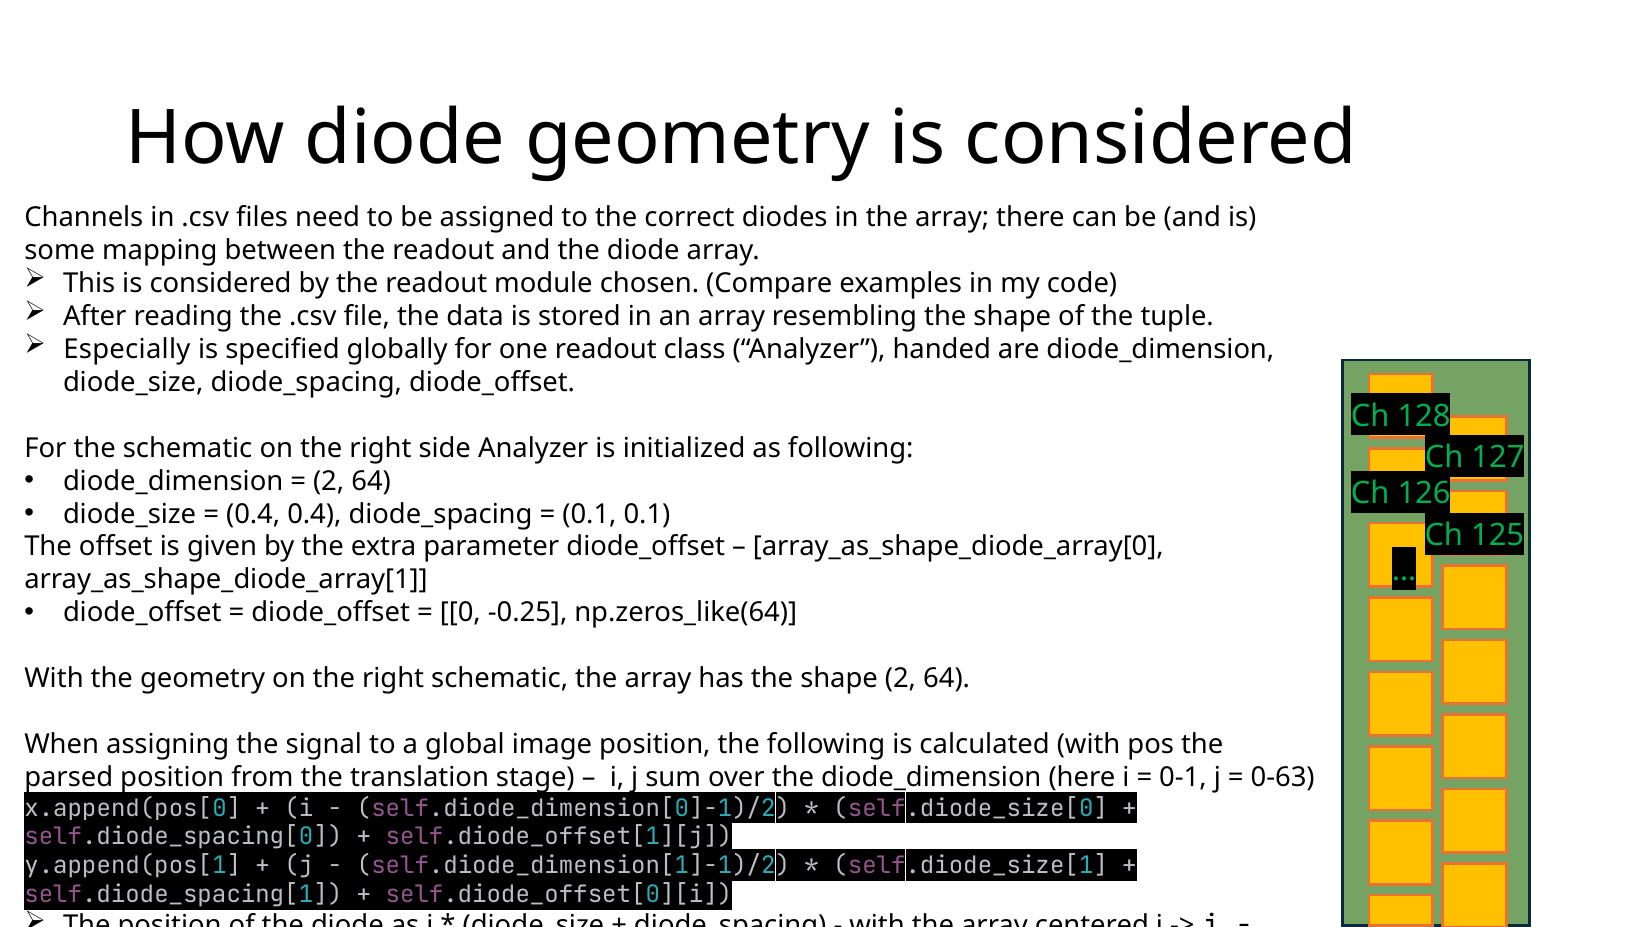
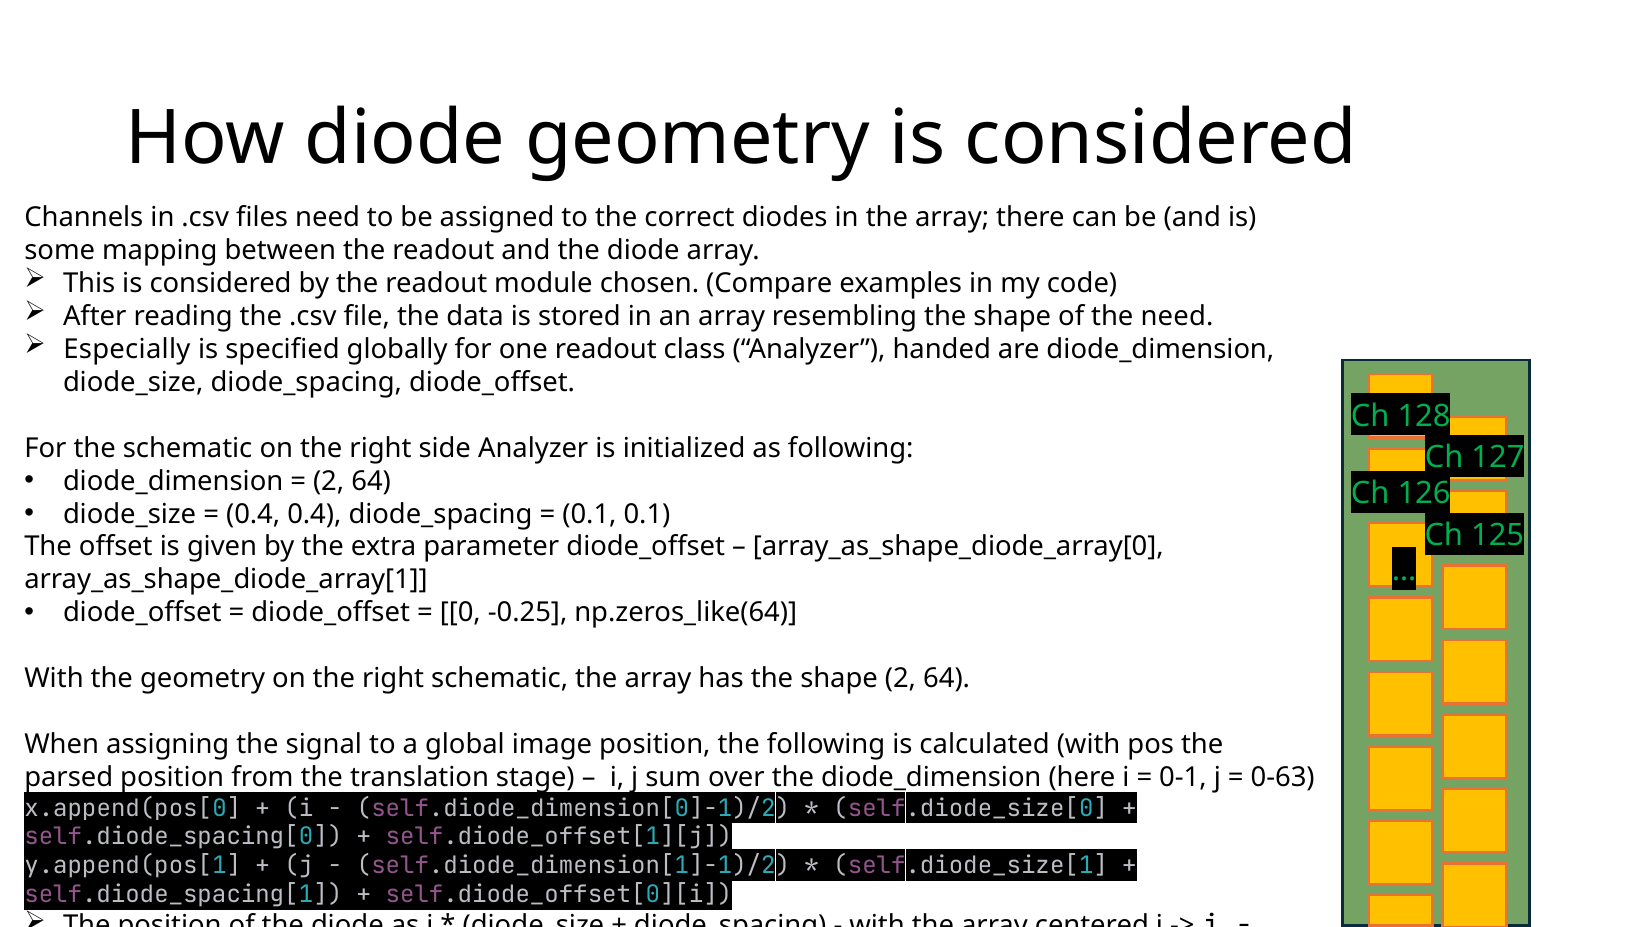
the tuple: tuple -> need (1177, 316)
